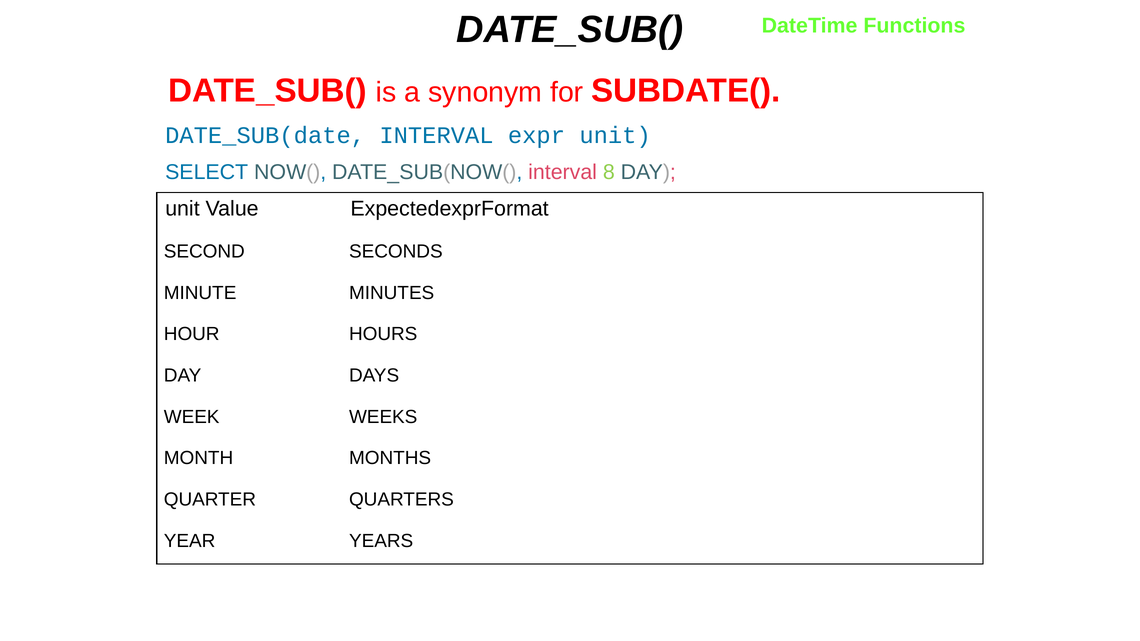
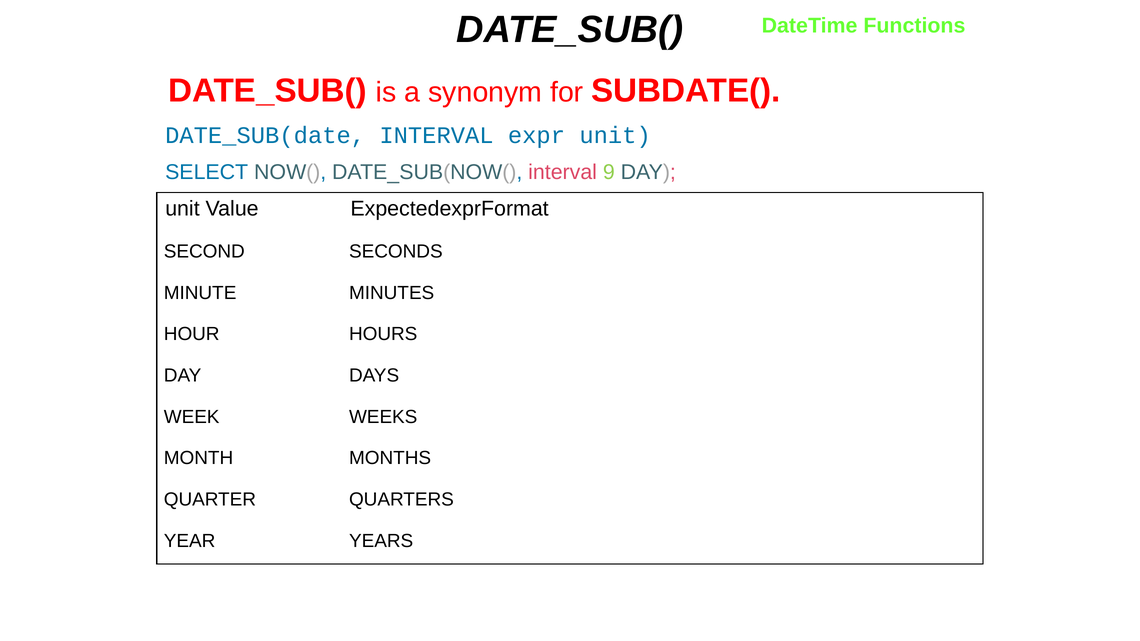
8: 8 -> 9 (609, 172)
